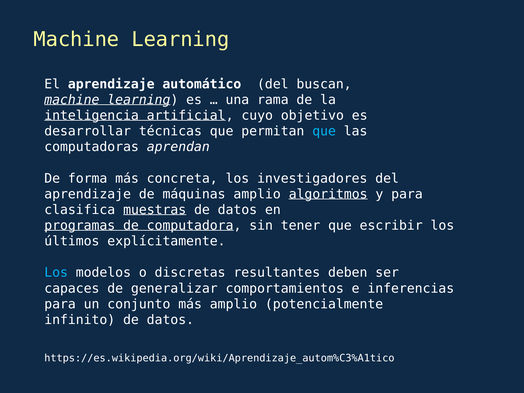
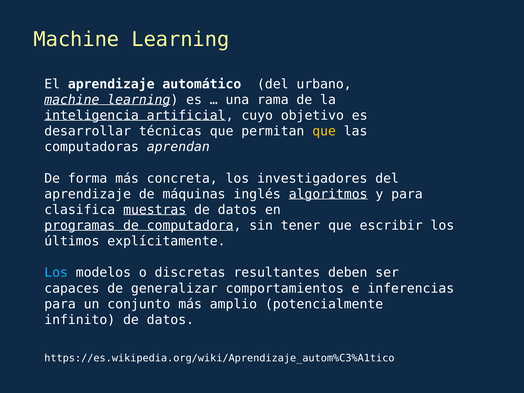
buscan: buscan -> urbano (324, 84)
que colour: light blue -> yellow (324, 131)
máquinas amplio: amplio -> inglés (257, 194)
